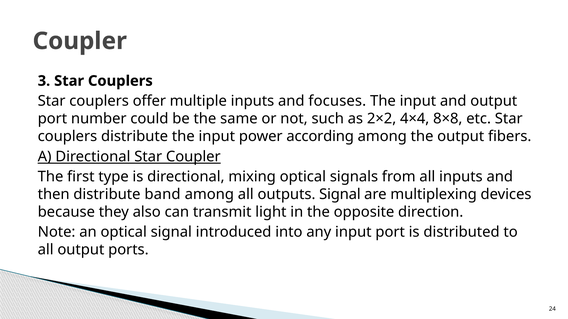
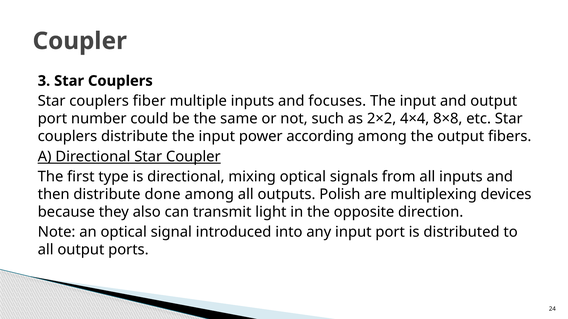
offer: offer -> fiber (149, 101)
band: band -> done (163, 195)
outputs Signal: Signal -> Polish (340, 195)
